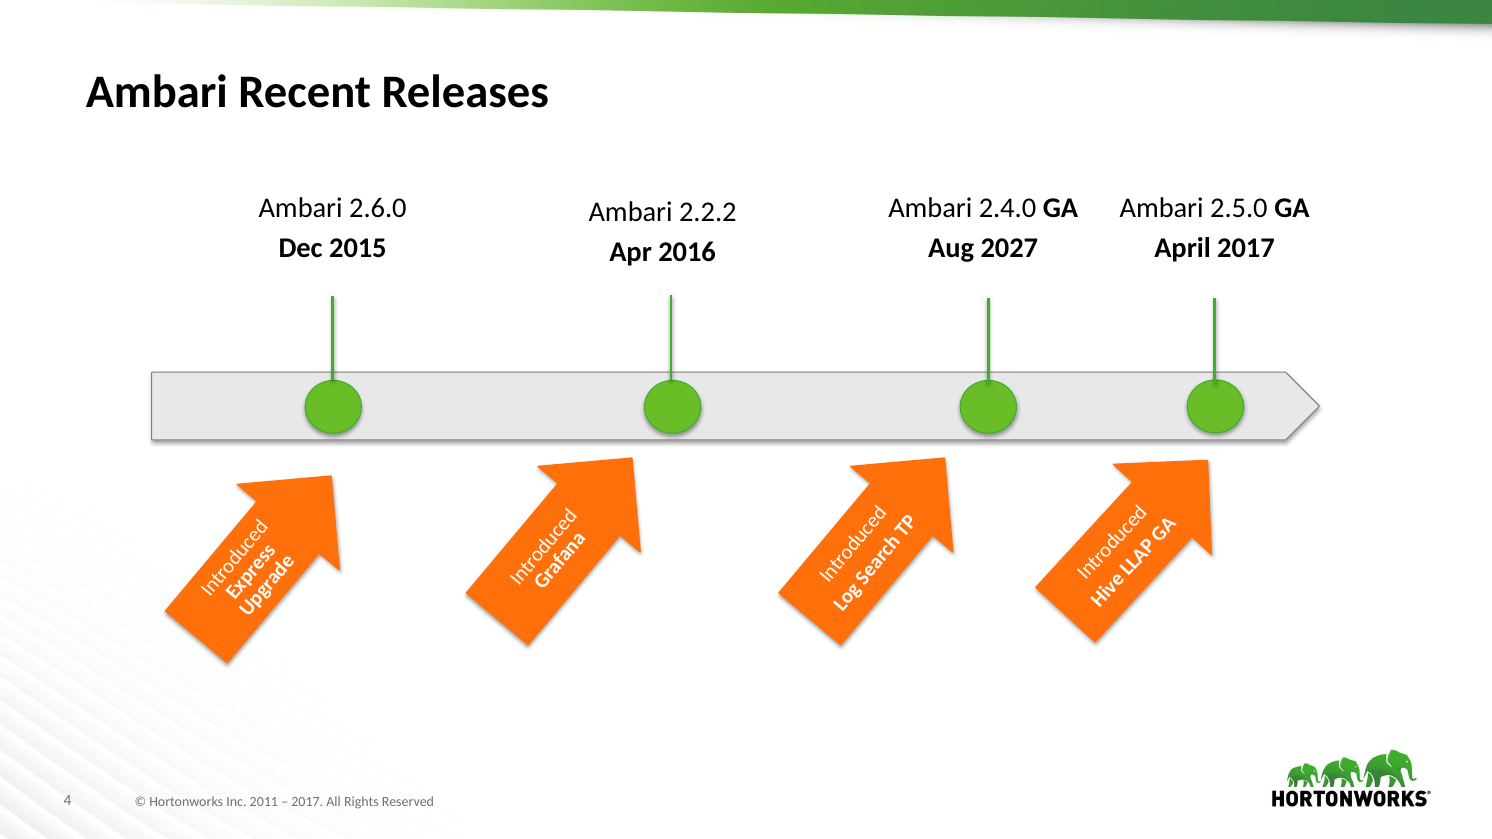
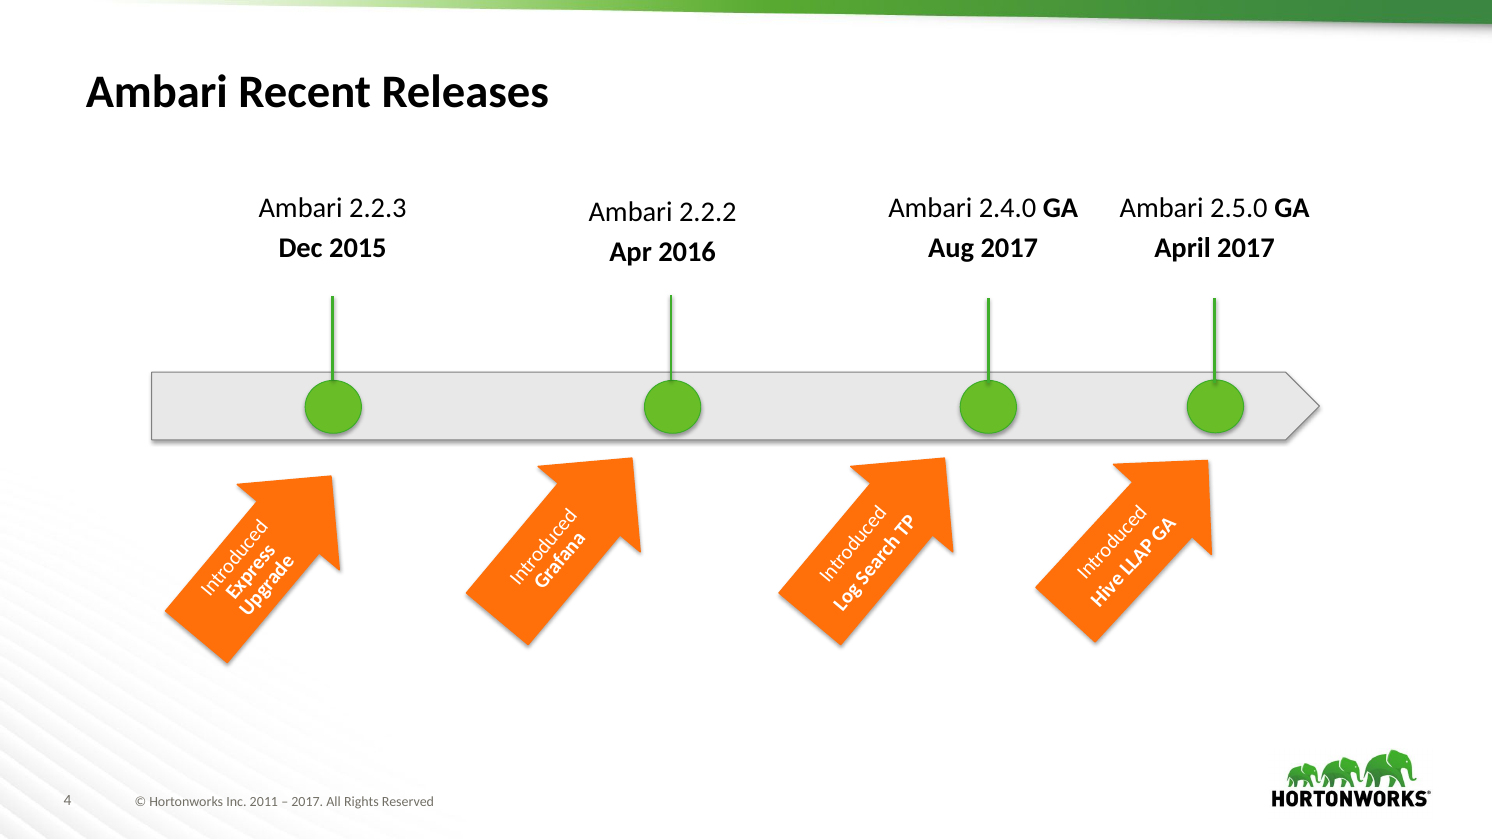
2.6.0: 2.6.0 -> 2.2.3 (378, 208)
Aug 2027: 2027 -> 2017 (1009, 248)
